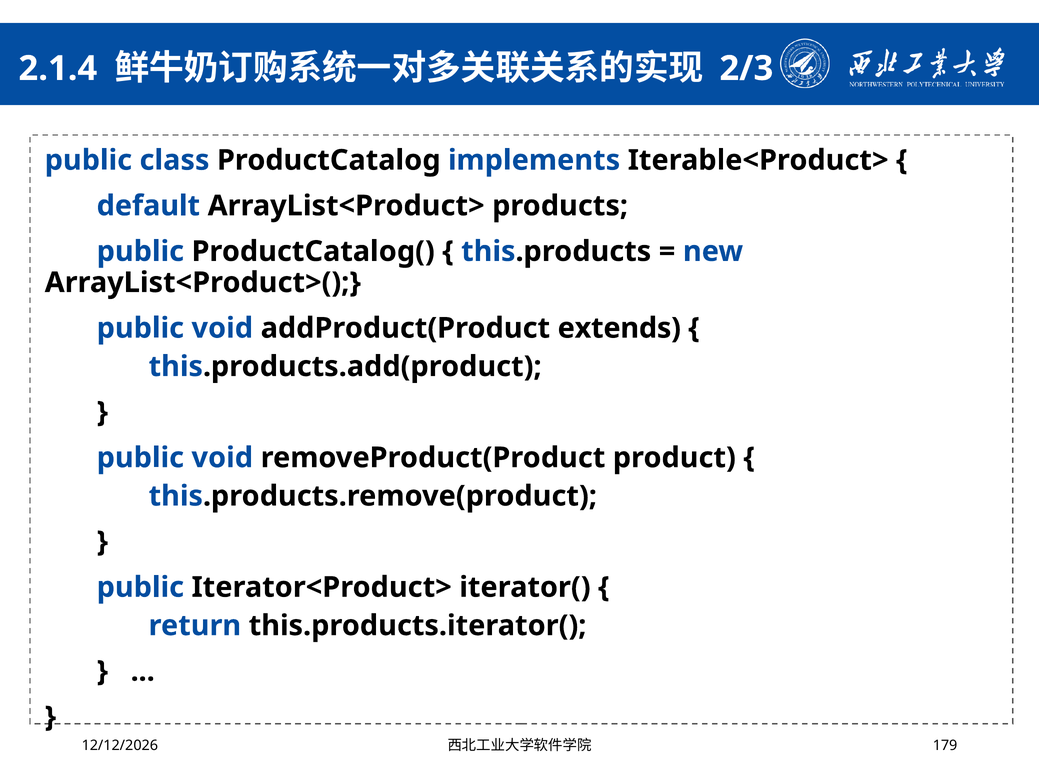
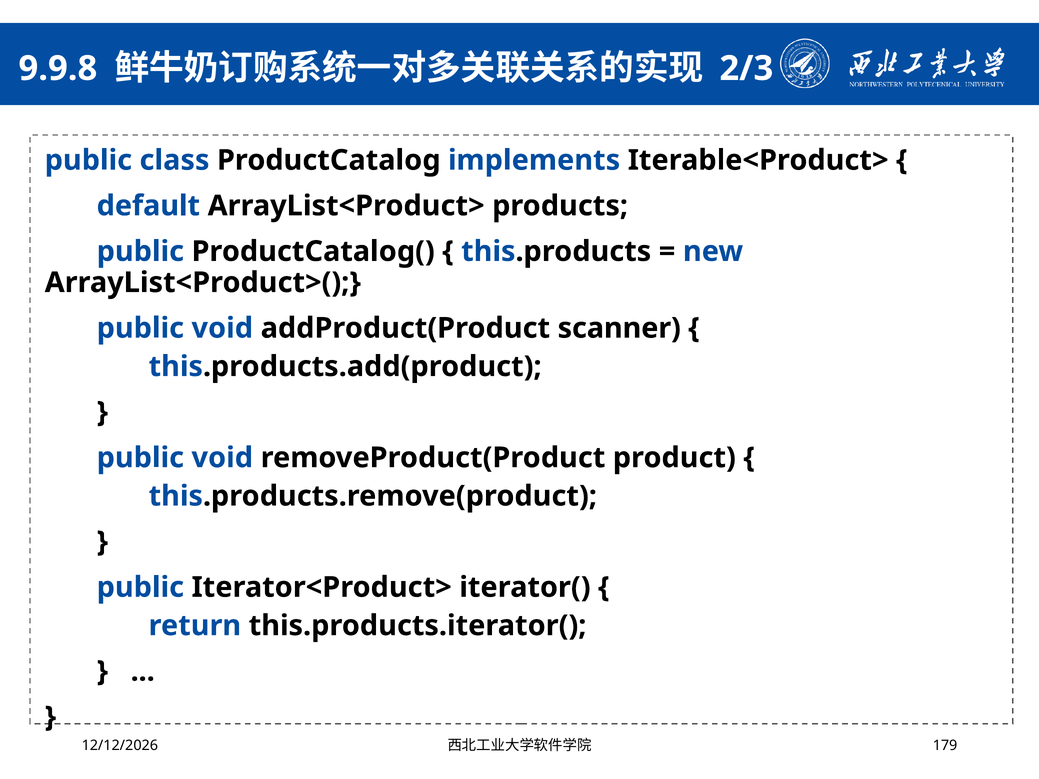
2.1.4: 2.1.4 -> 9.9.8 (58, 69)
extends: extends -> scanner (619, 328)
